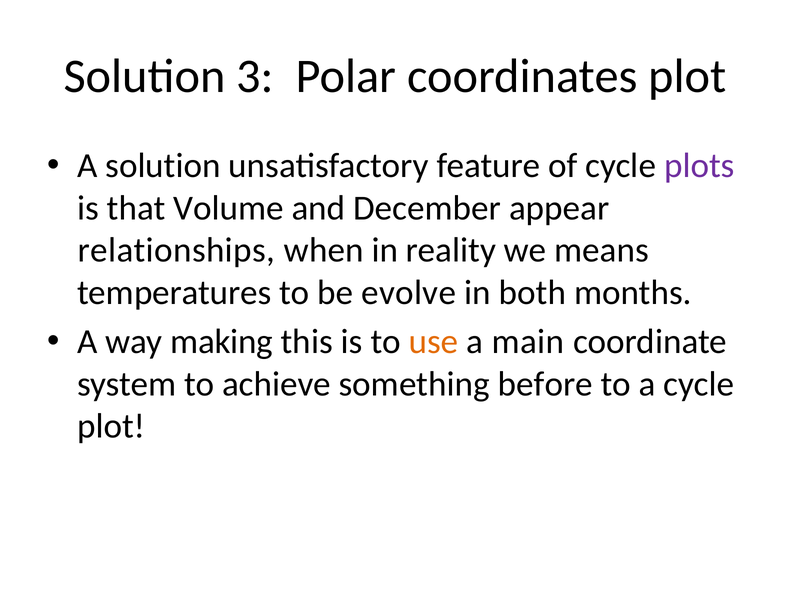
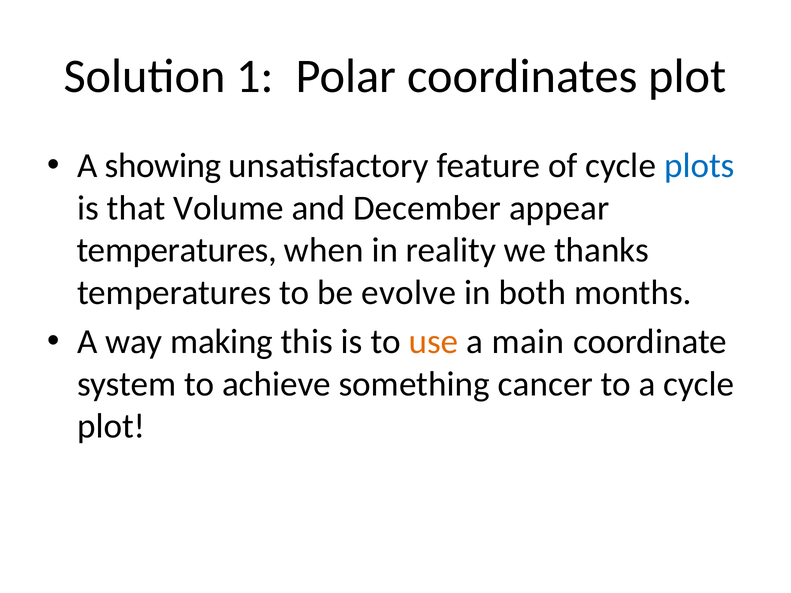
3: 3 -> 1 (255, 77)
A solution: solution -> showing (163, 166)
plots colour: purple -> blue (699, 166)
relationships: relationships -> temperatures (177, 250)
means: means -> thanks (602, 250)
before: before -> cancer (545, 384)
